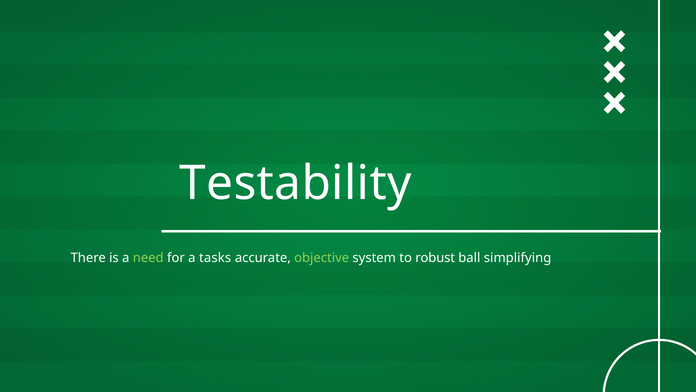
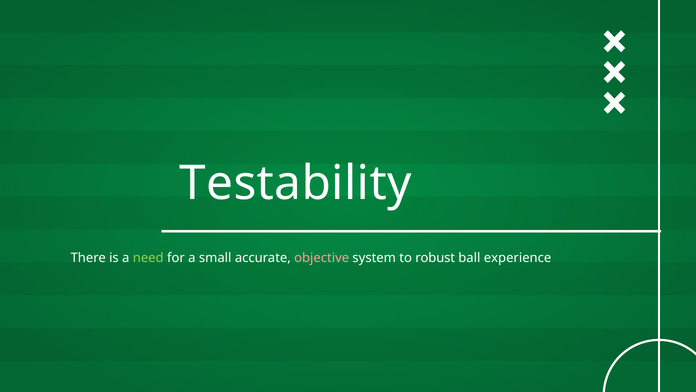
tasks: tasks -> small (215, 258)
objective colour: light green -> pink (322, 258)
simplifying: simplifying -> experience (518, 258)
